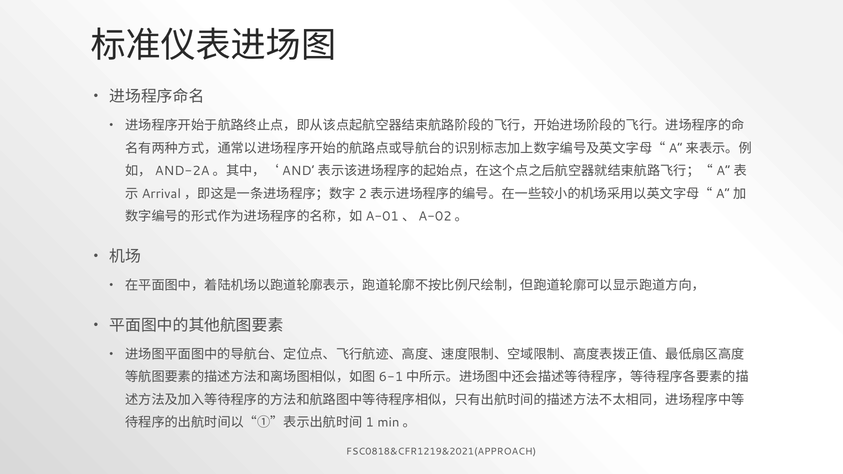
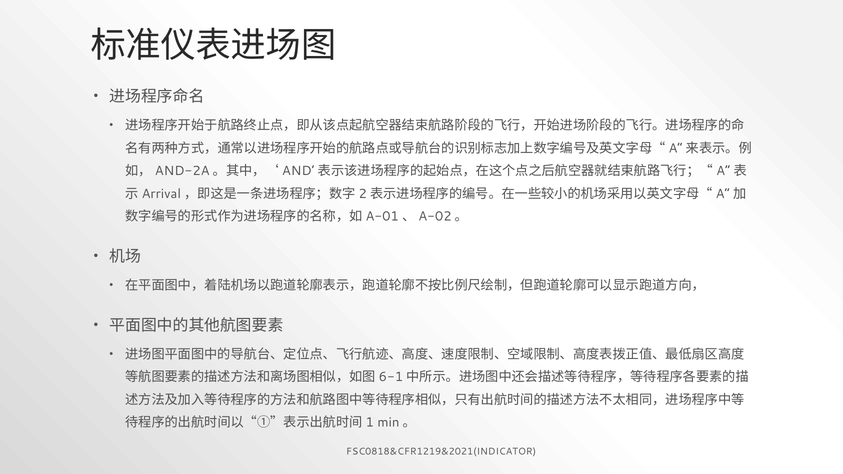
FSC0818&CFR1219&2021(APPROACH: FSC0818&CFR1219&2021(APPROACH -> FSC0818&CFR1219&2021(INDICATOR (441, 452)
